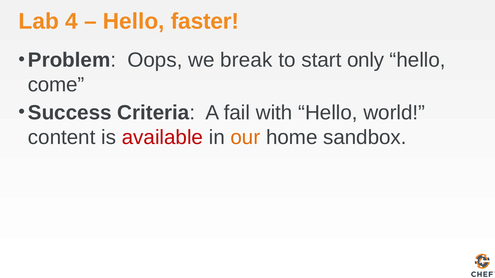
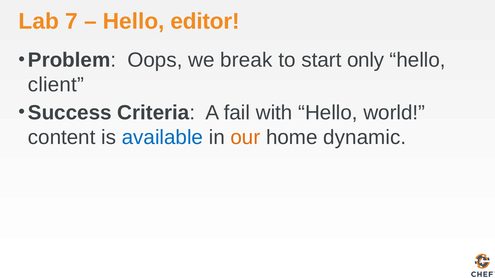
4: 4 -> 7 (71, 21)
faster: faster -> editor (205, 21)
come: come -> client (56, 85)
available colour: red -> blue (162, 138)
sandbox: sandbox -> dynamic (365, 138)
